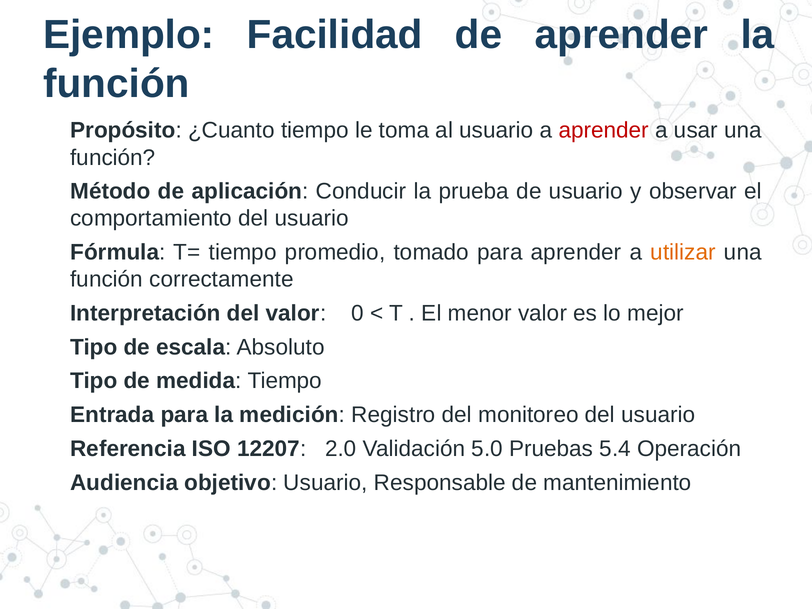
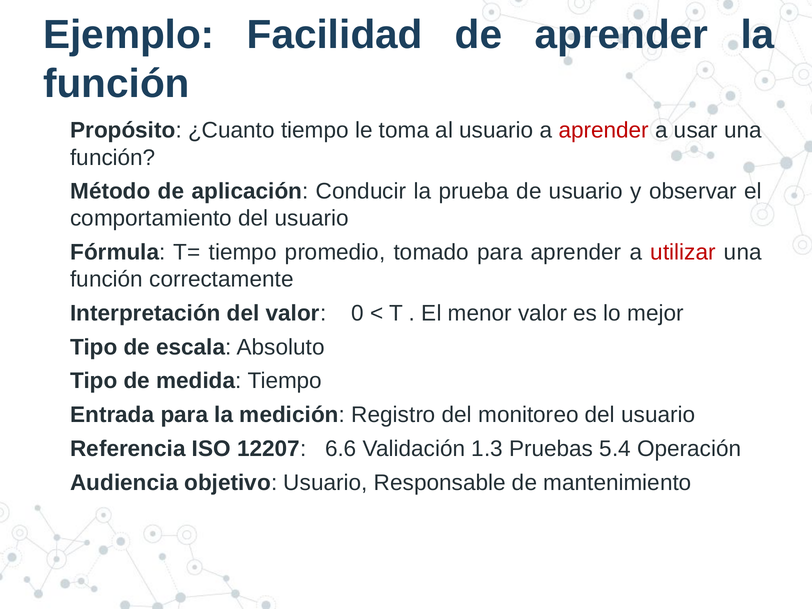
utilizar colour: orange -> red (683, 252)
2.0: 2.0 -> 6.6 (341, 449)
5.0: 5.0 -> 1.3 (487, 449)
